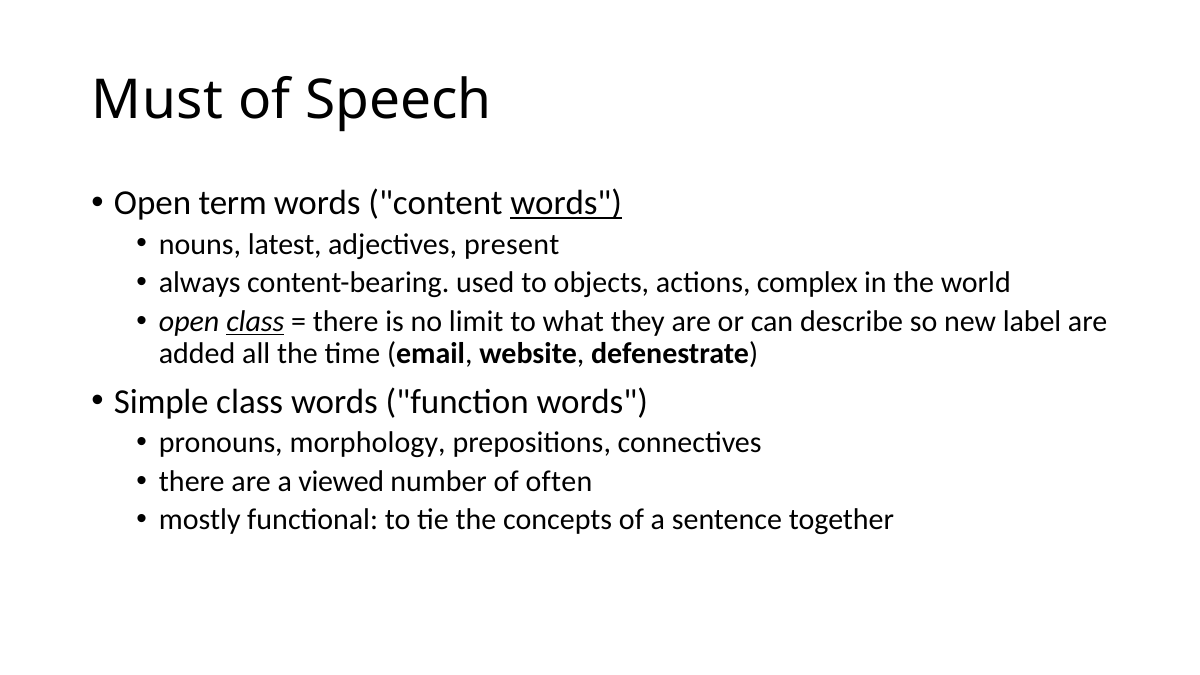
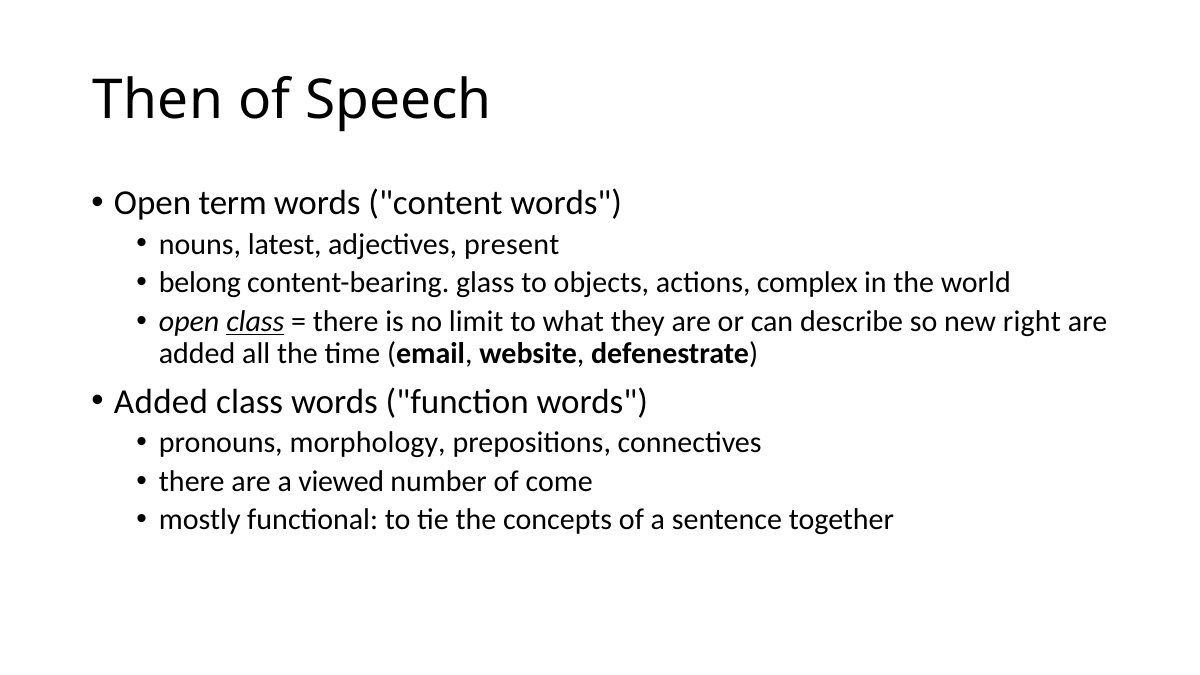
Must: Must -> Then (158, 101)
words underline: present -> none (566, 203)
always: always -> belong (200, 283)
used: used -> glass (485, 283)
label: label -> right (1032, 321)
Simple: Simple -> Added (161, 401)
often: often -> come (559, 481)
